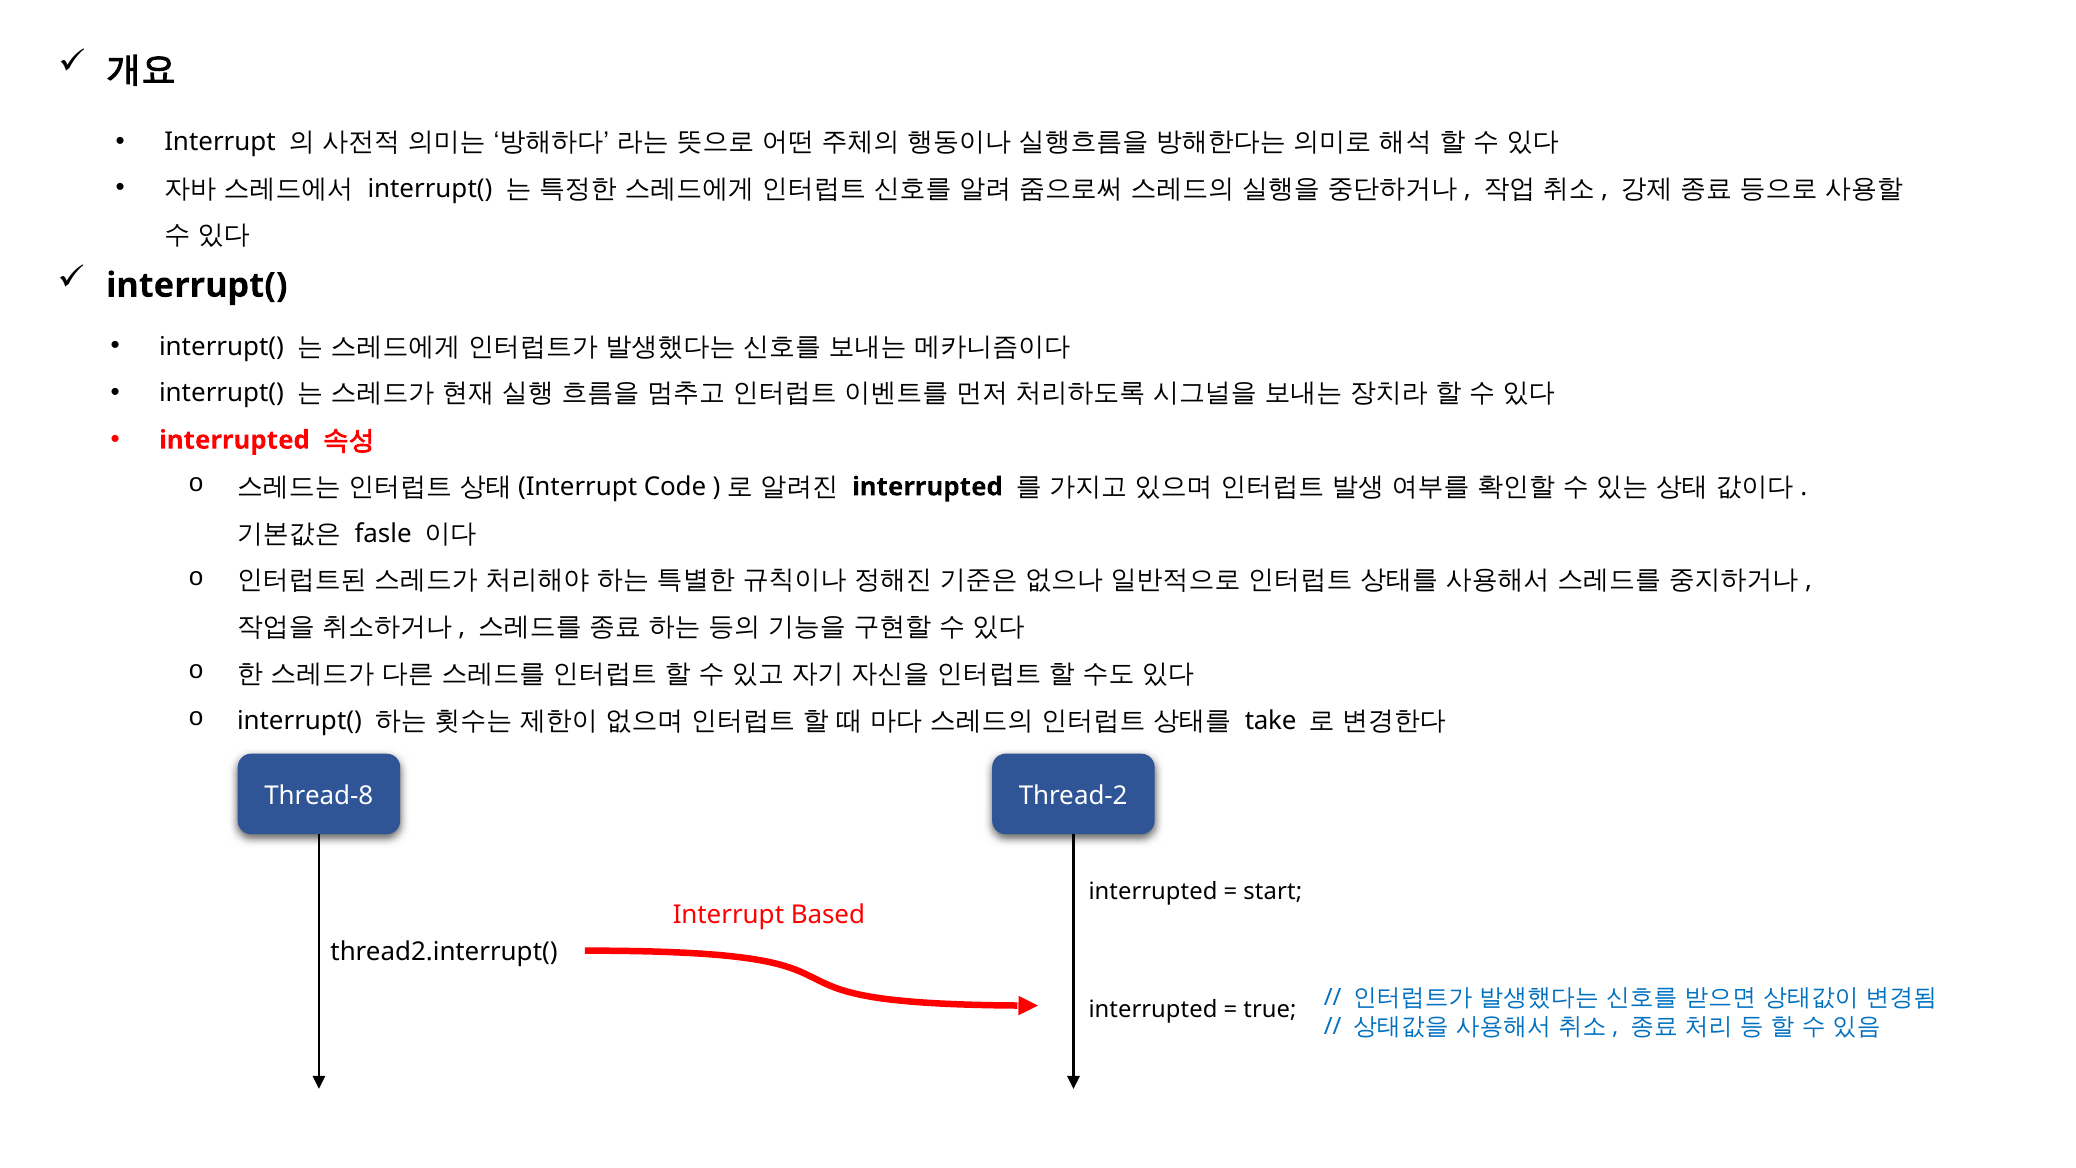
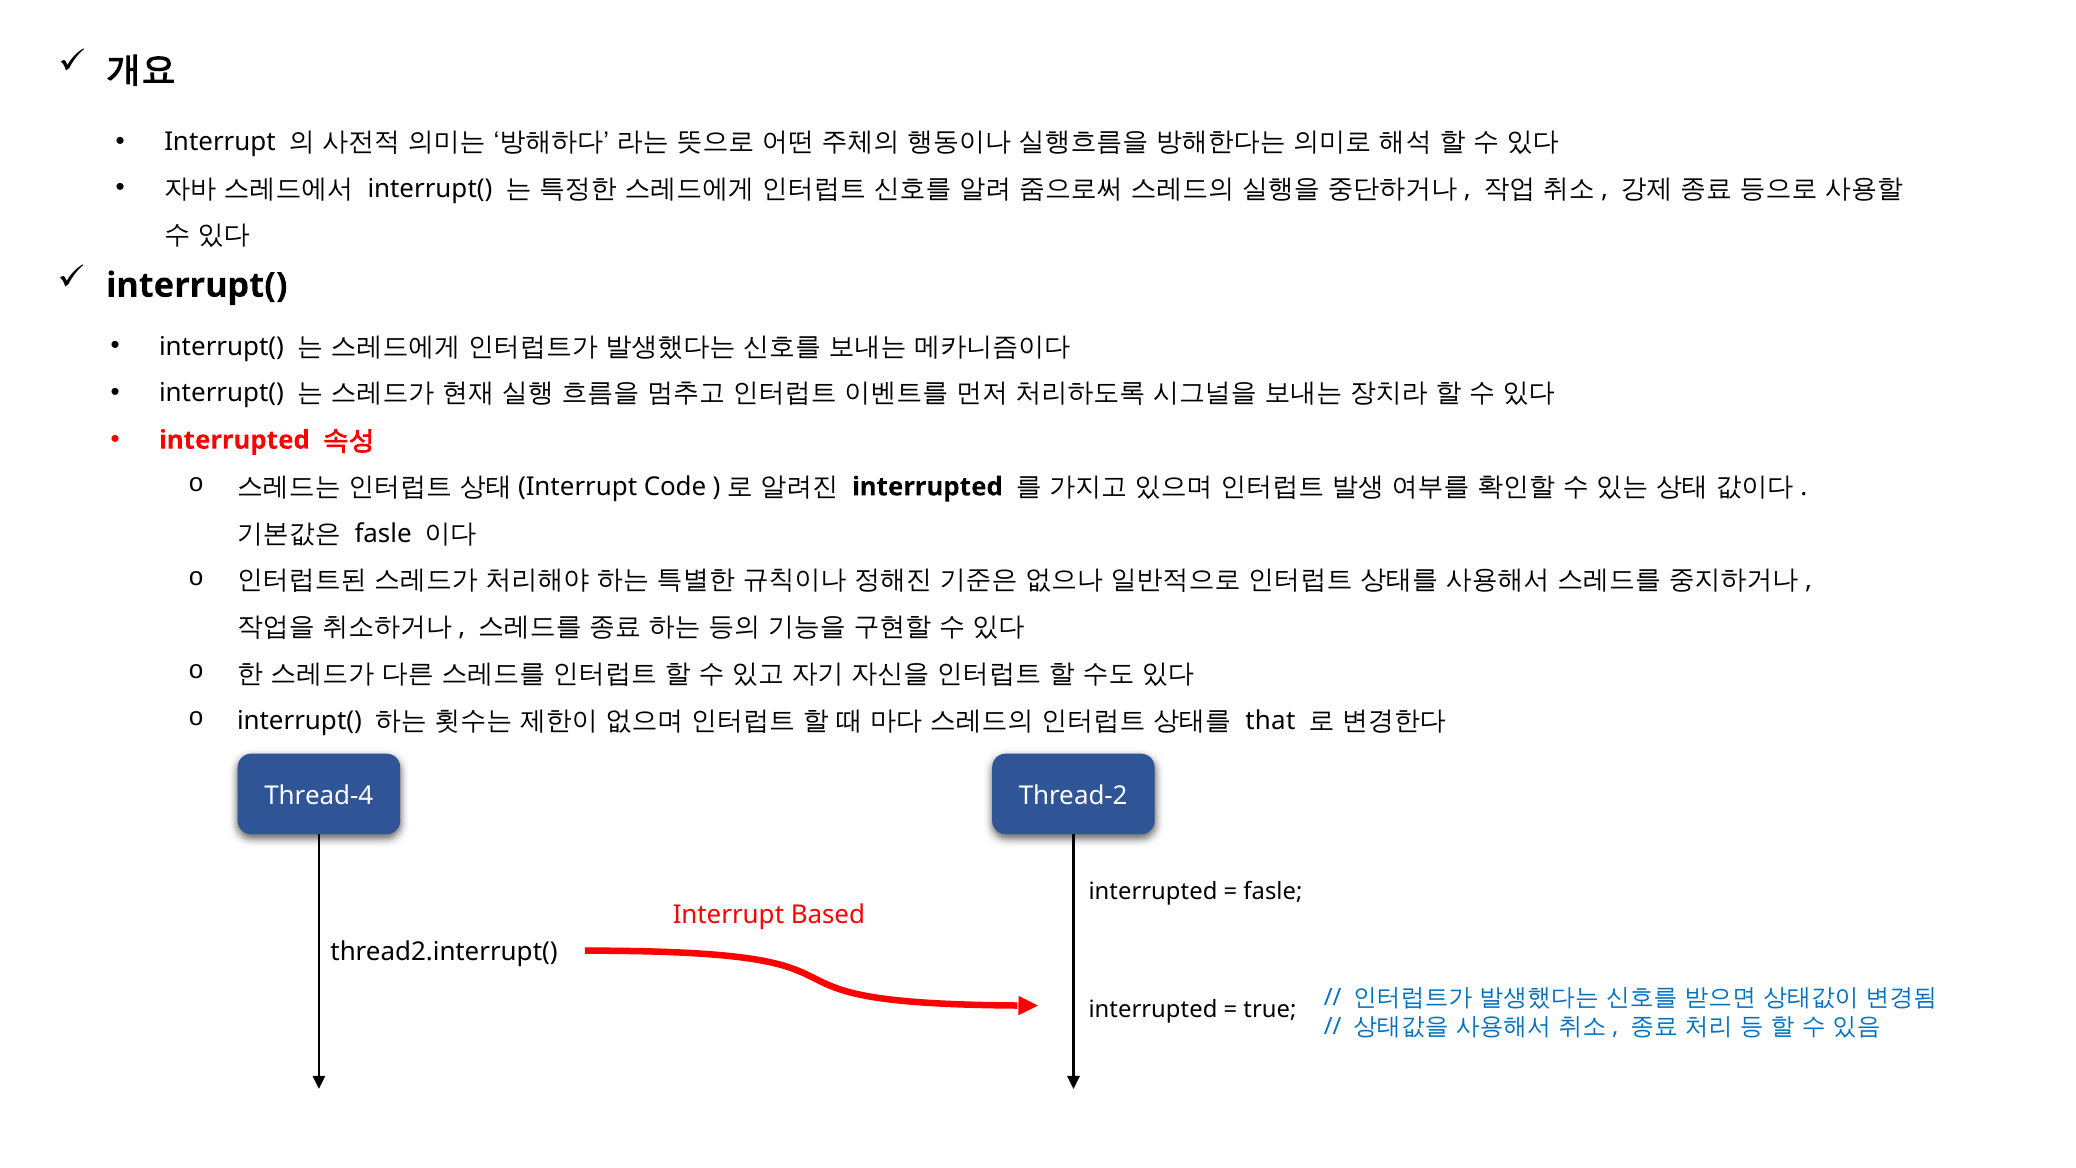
take: take -> that (1270, 720)
Thread-8: Thread-8 -> Thread-4 (319, 795)
start: start -> fasle (1273, 891)
